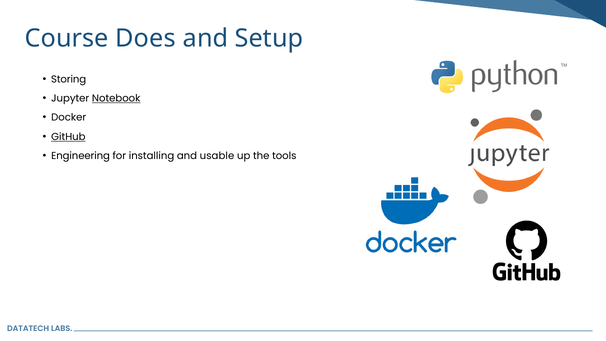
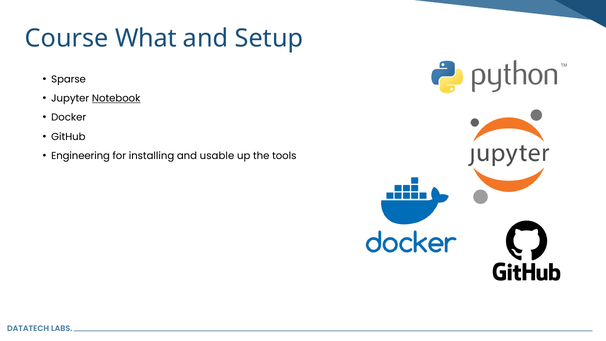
Does: Does -> What (146, 38)
Storing: Storing -> Sparse (69, 79)
GitHub underline: present -> none (68, 137)
